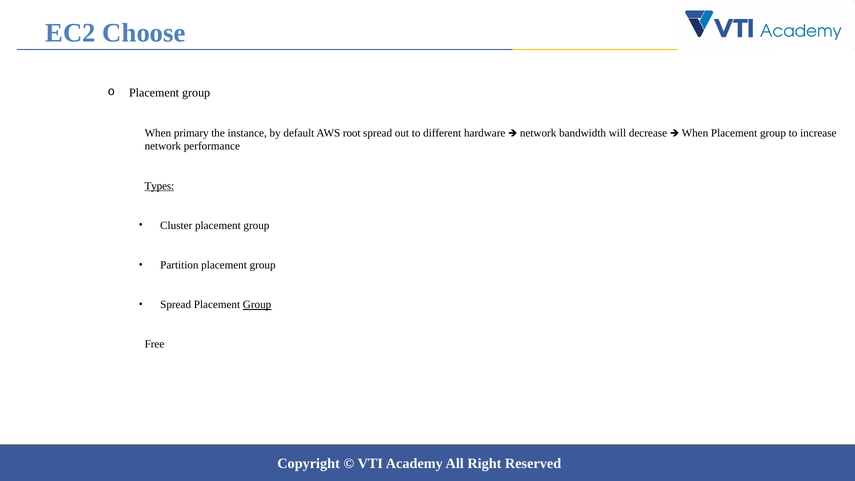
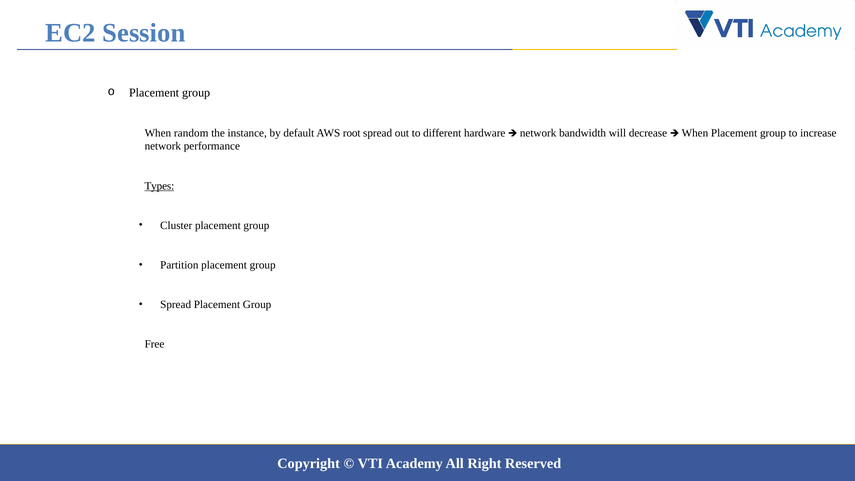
Choose: Choose -> Session (144, 33)
primary: primary -> random (191, 133)
Group underline: present -> none (257, 305)
